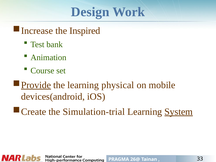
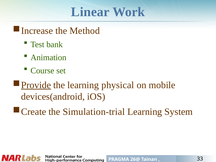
Design: Design -> Linear (90, 12)
Inspired: Inspired -> Method (85, 31)
System underline: present -> none (179, 112)
